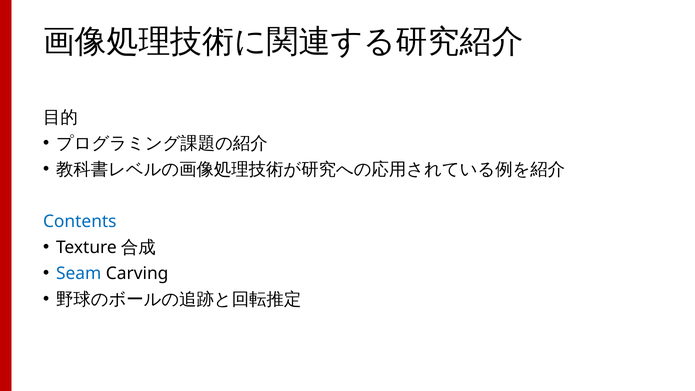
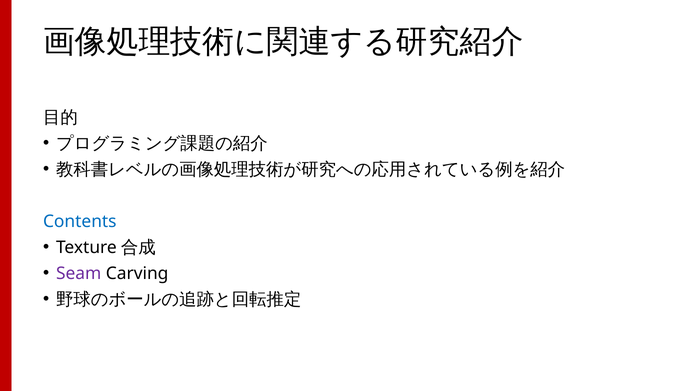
Seam colour: blue -> purple (79, 273)
